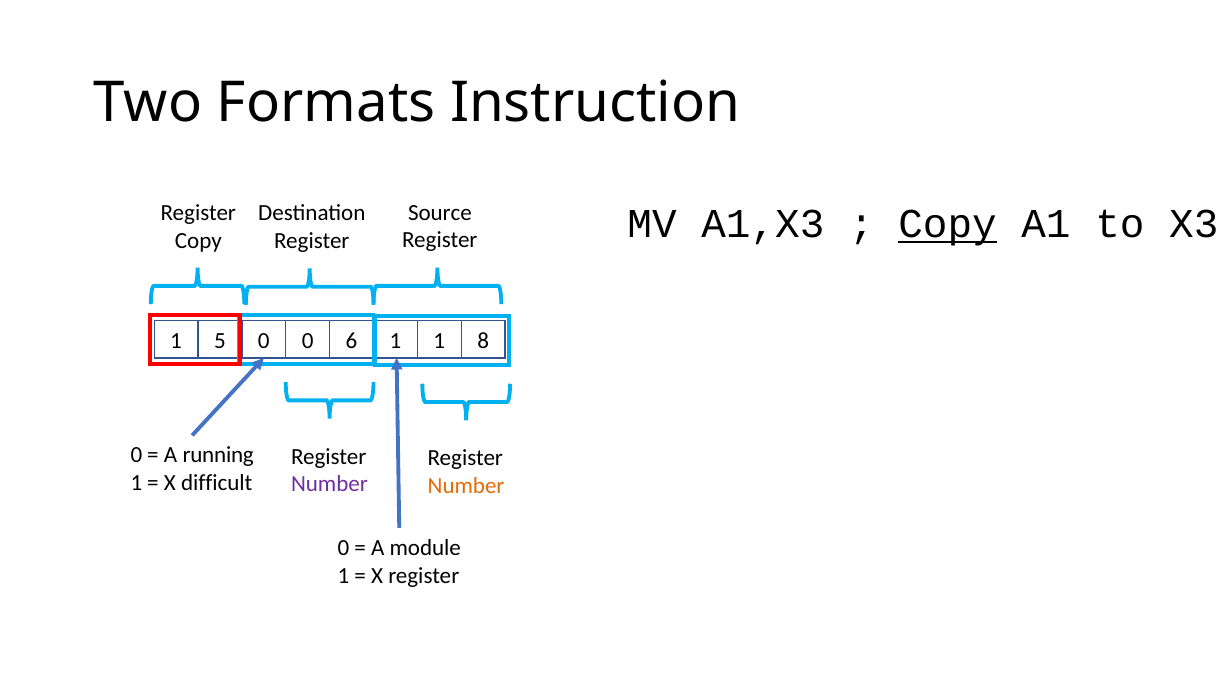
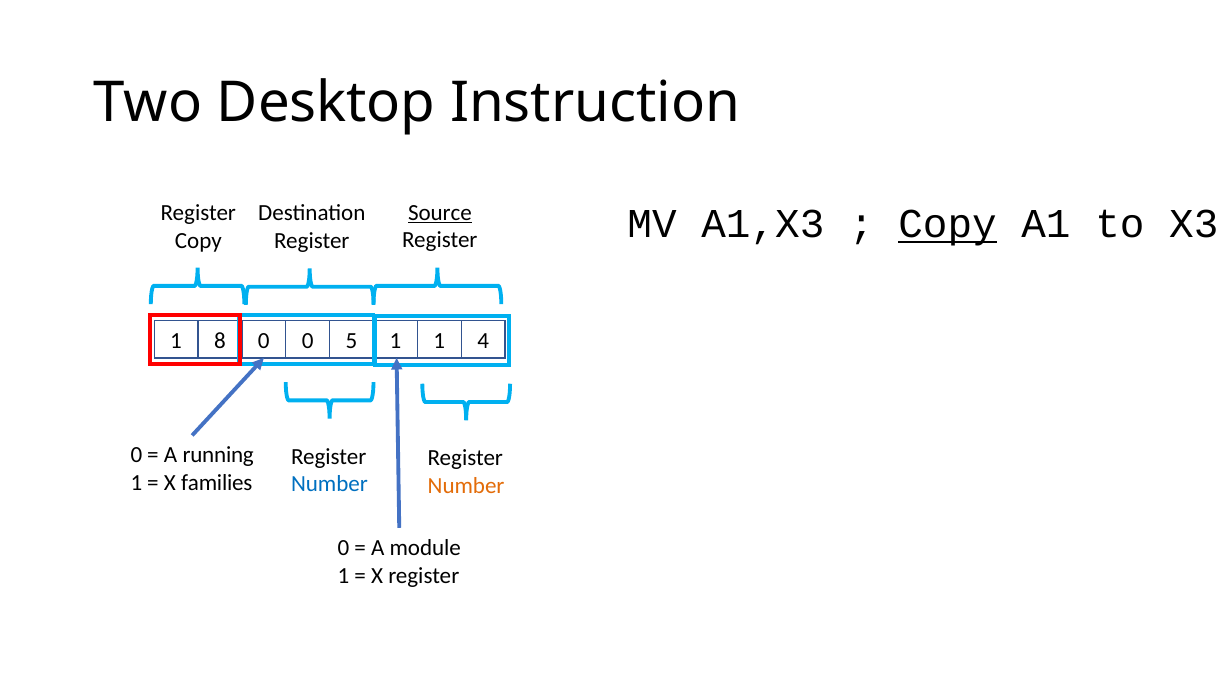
Formats: Formats -> Desktop (326, 103)
Source underline: none -> present (440, 213)
5: 5 -> 8 (220, 341)
6: 6 -> 5 (352, 341)
8: 8 -> 4 (483, 341)
difficult: difficult -> families (217, 483)
Number colour: purple -> blue (329, 484)
